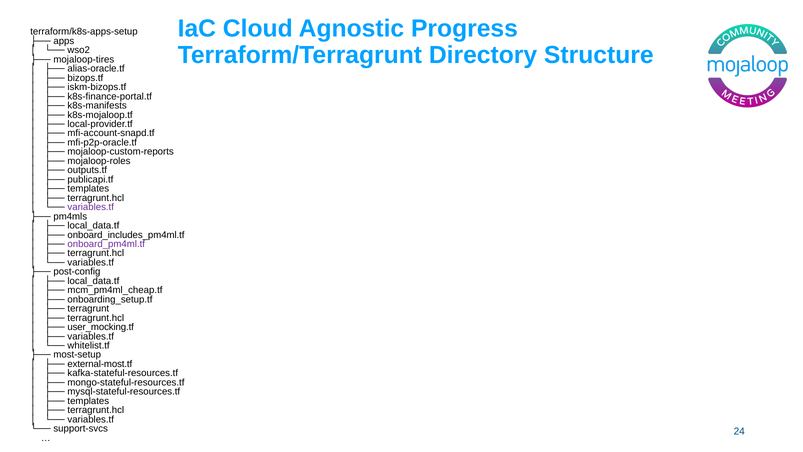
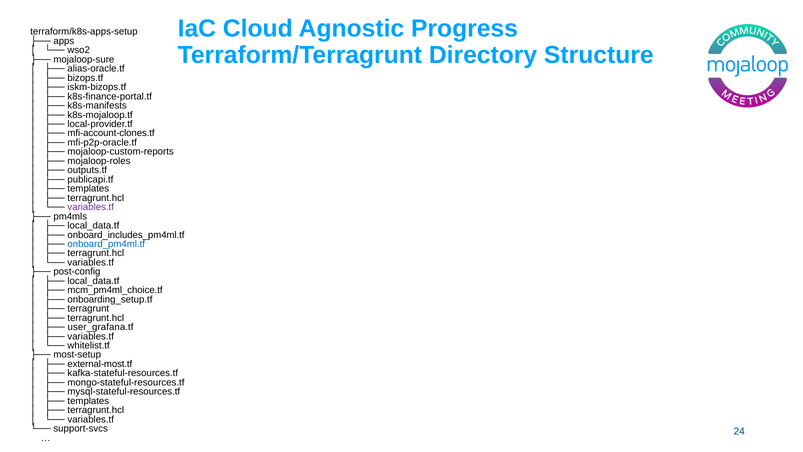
mojaloop-tires: mojaloop-tires -> mojaloop-sure (84, 59)
mfi-account-snapd.tf: mfi-account-snapd.tf -> mfi-account-clones.tf (111, 133)
onboard_pm4ml.tf colour: purple -> blue (106, 244)
mcm_pm4ml_cheap.tf: mcm_pm4ml_cheap.tf -> mcm_pm4ml_choice.tf (115, 290)
user_mocking.tf: user_mocking.tf -> user_grafana.tf (101, 327)
